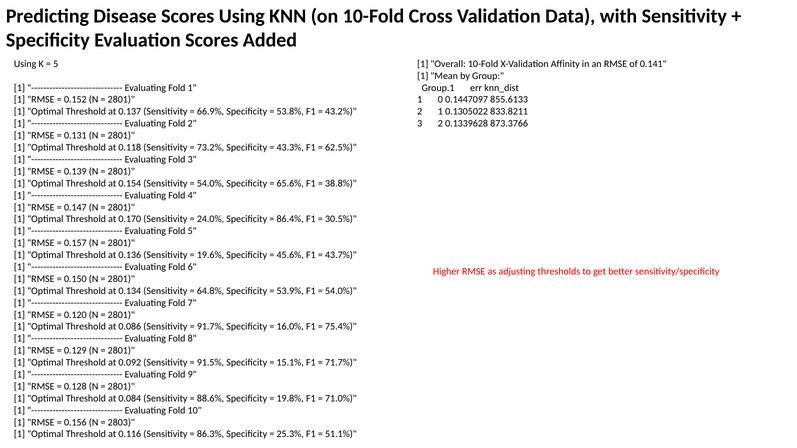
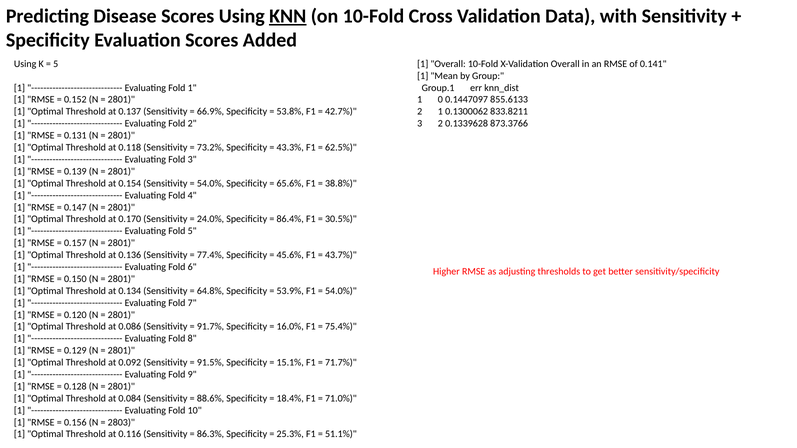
KNN underline: none -> present (288, 16)
X-Validation Affinity: Affinity -> Overall (565, 64)
43.2%: 43.2% -> 42.7% (341, 112)
0.1305022: 0.1305022 -> 0.1300062 (467, 112)
19.6%: 19.6% -> 77.4% (211, 255)
19.8%: 19.8% -> 18.4% (290, 399)
